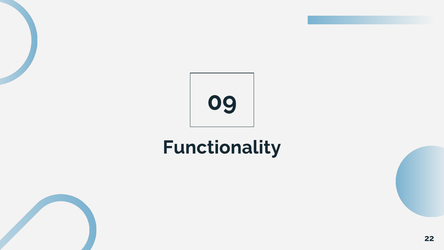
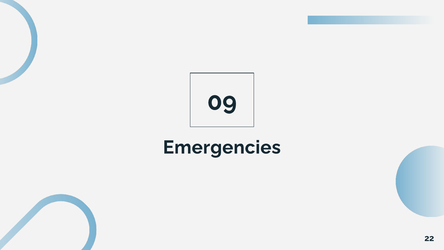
Functionality: Functionality -> Emergencies (222, 147)
